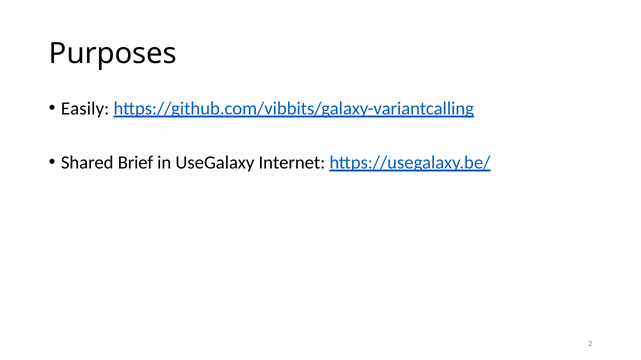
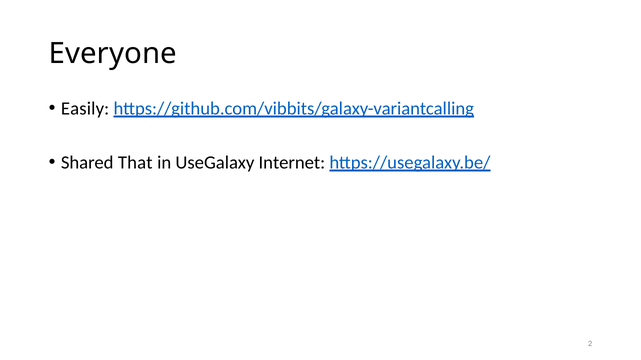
Purposes: Purposes -> Everyone (113, 54)
Brief: Brief -> That (135, 163)
